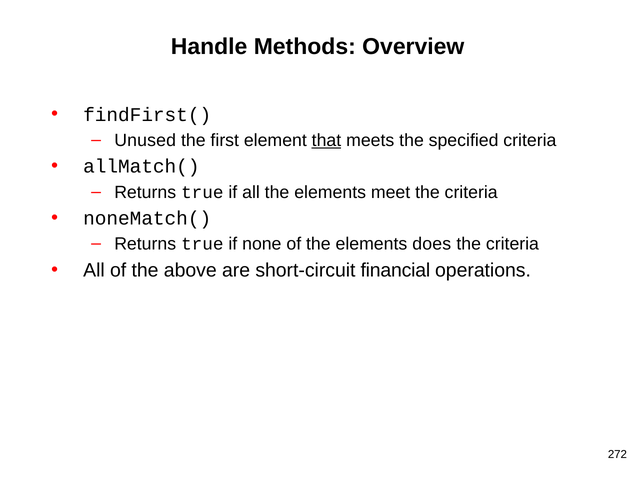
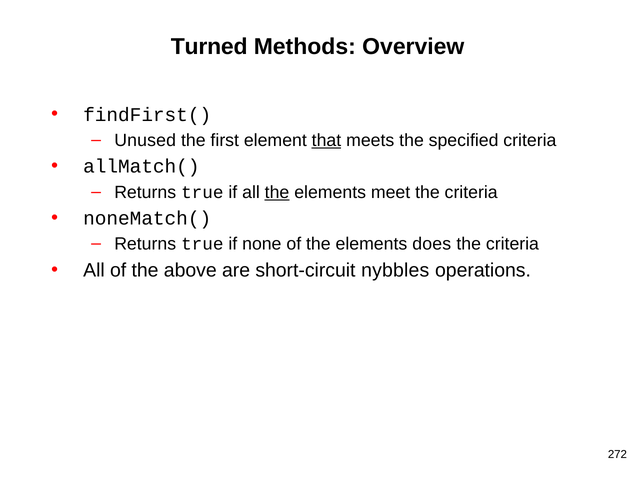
Handle: Handle -> Turned (209, 47)
the underline: none -> present (277, 192)
financial: financial -> nybbles (395, 270)
